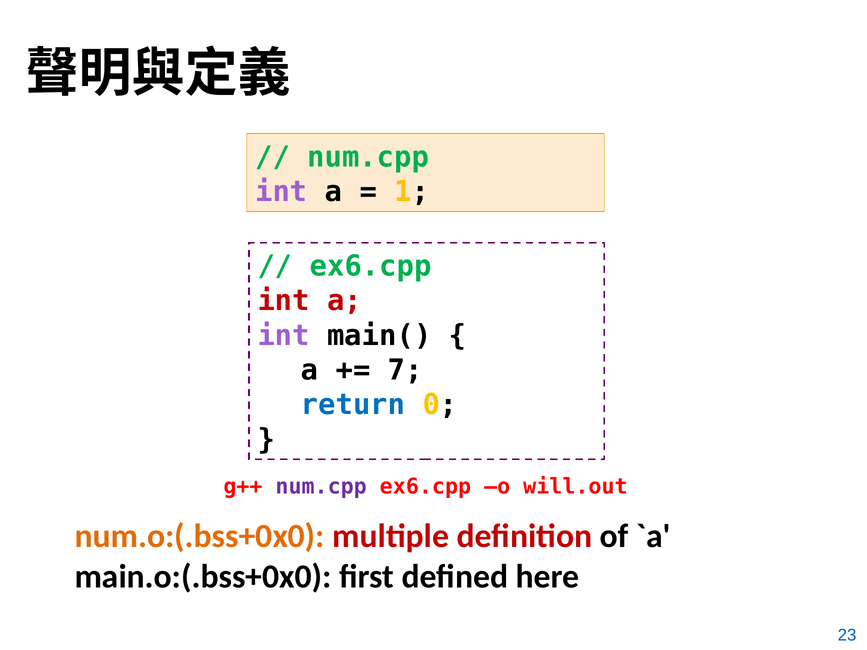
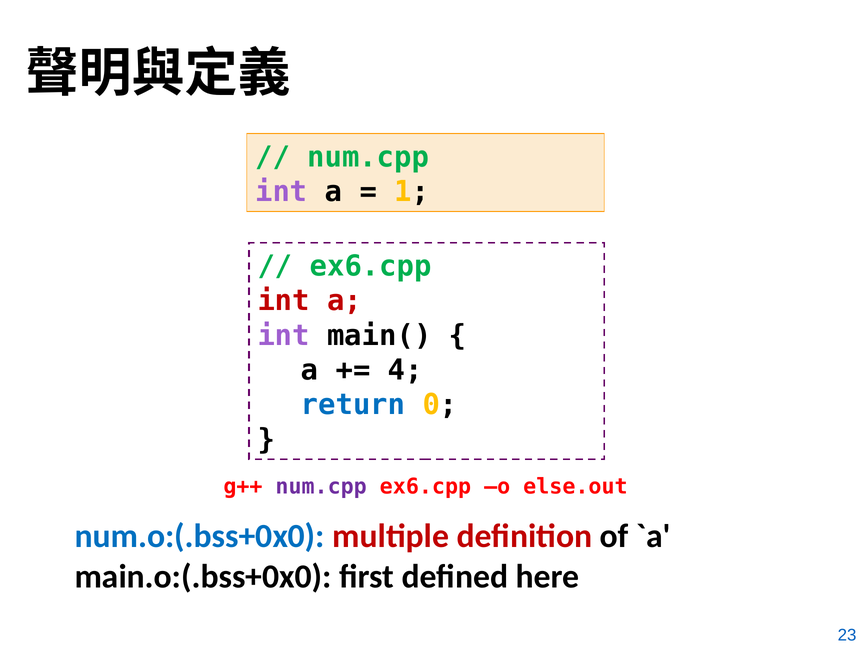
7: 7 -> 4 (405, 370)
will.out: will.out -> else.out (575, 487)
num.o:(.bss+0x0 colour: orange -> blue (200, 536)
